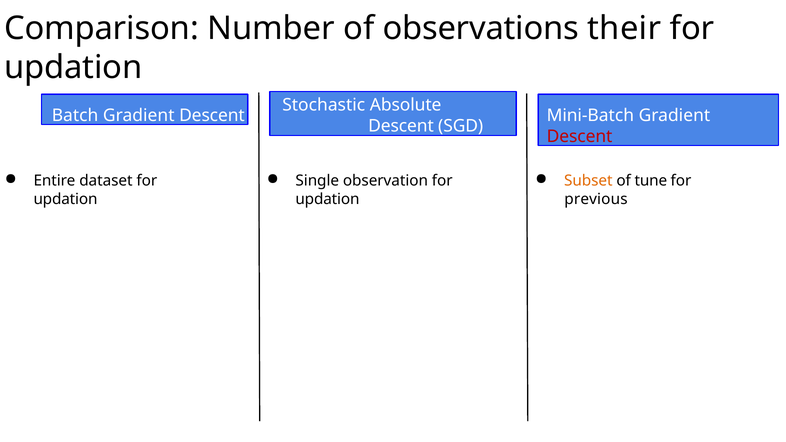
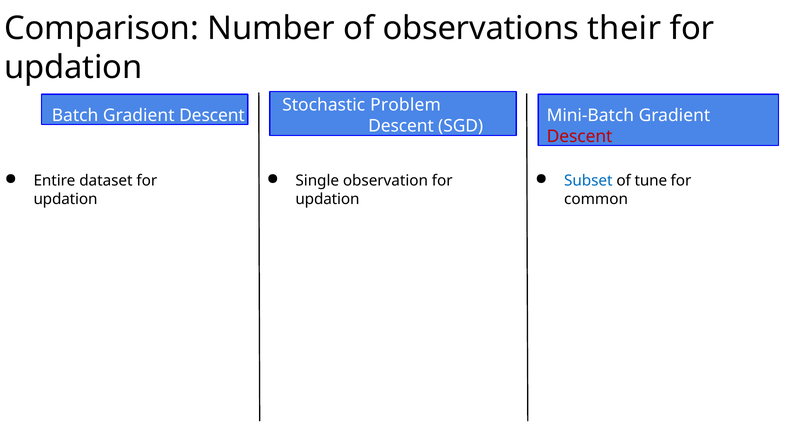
Absolute: Absolute -> Problem (406, 105)
Subset colour: orange -> blue (588, 181)
previous: previous -> common (596, 199)
